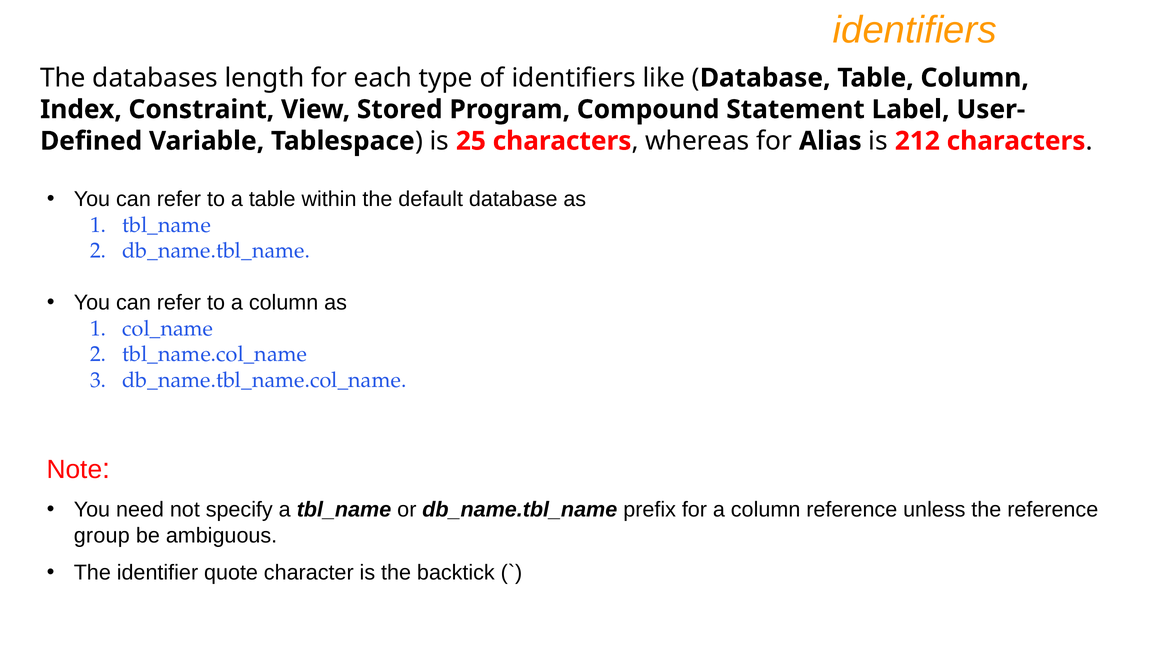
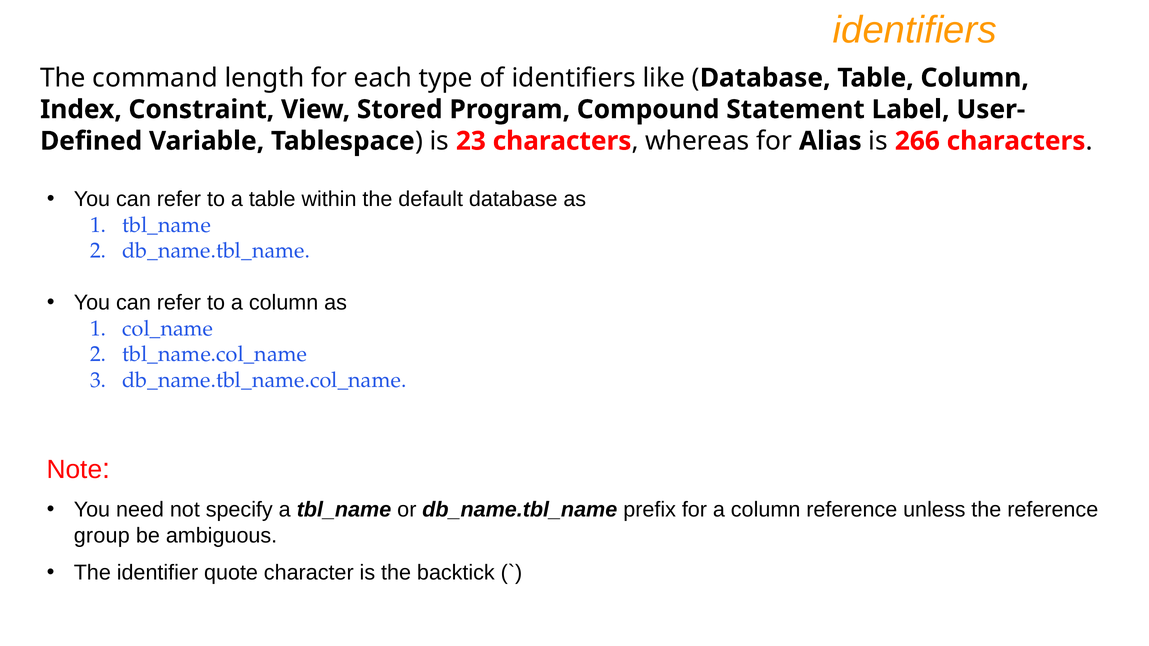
databases: databases -> command (155, 78)
25: 25 -> 23 (471, 141)
212: 212 -> 266 (917, 141)
